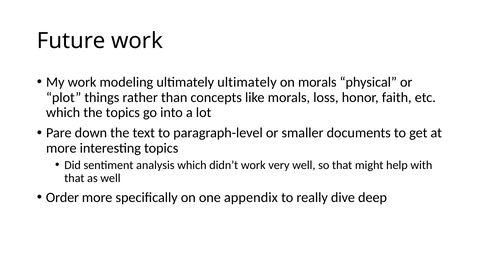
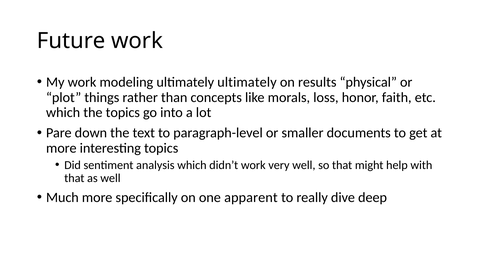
on morals: morals -> results (317, 82)
Order: Order -> Much (62, 197)
appendix: appendix -> apparent (251, 197)
